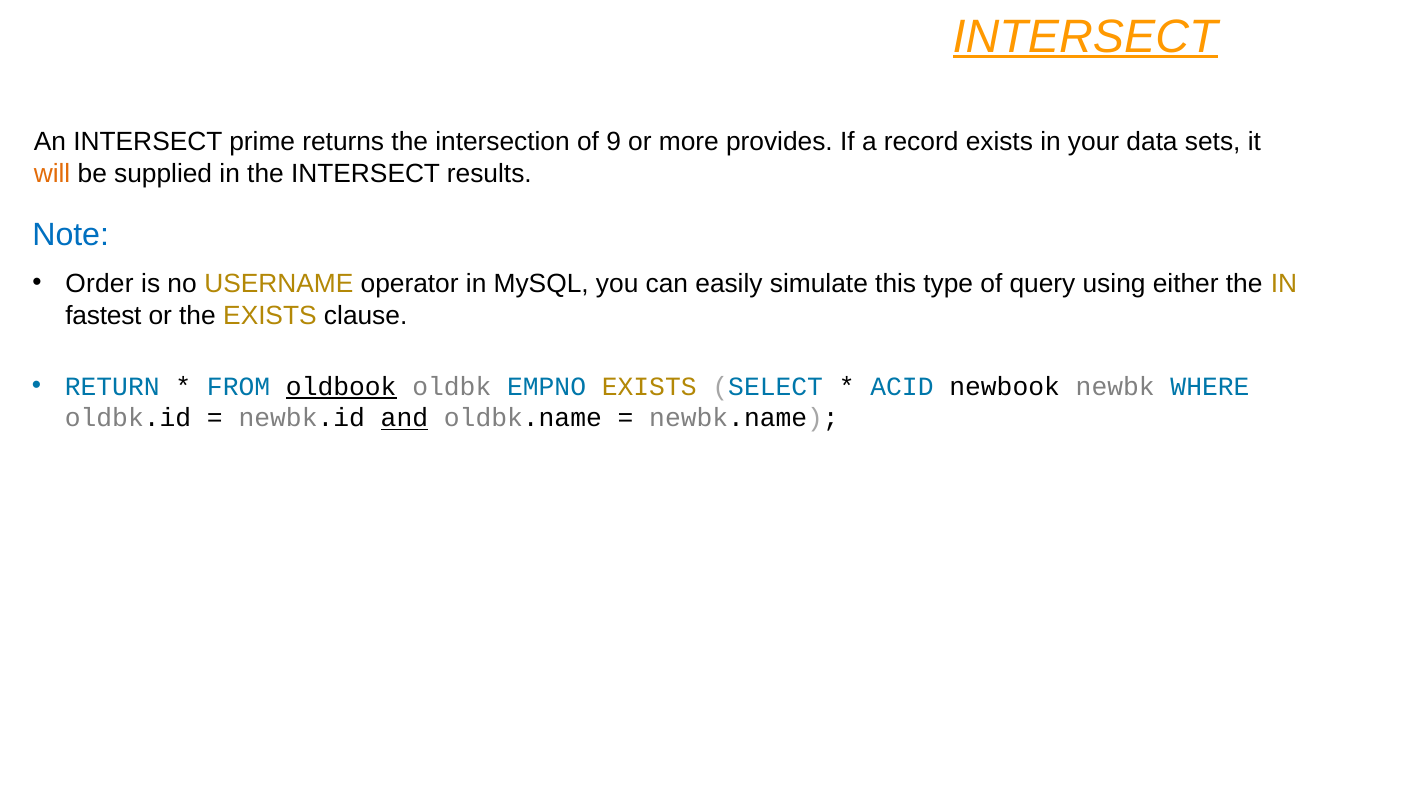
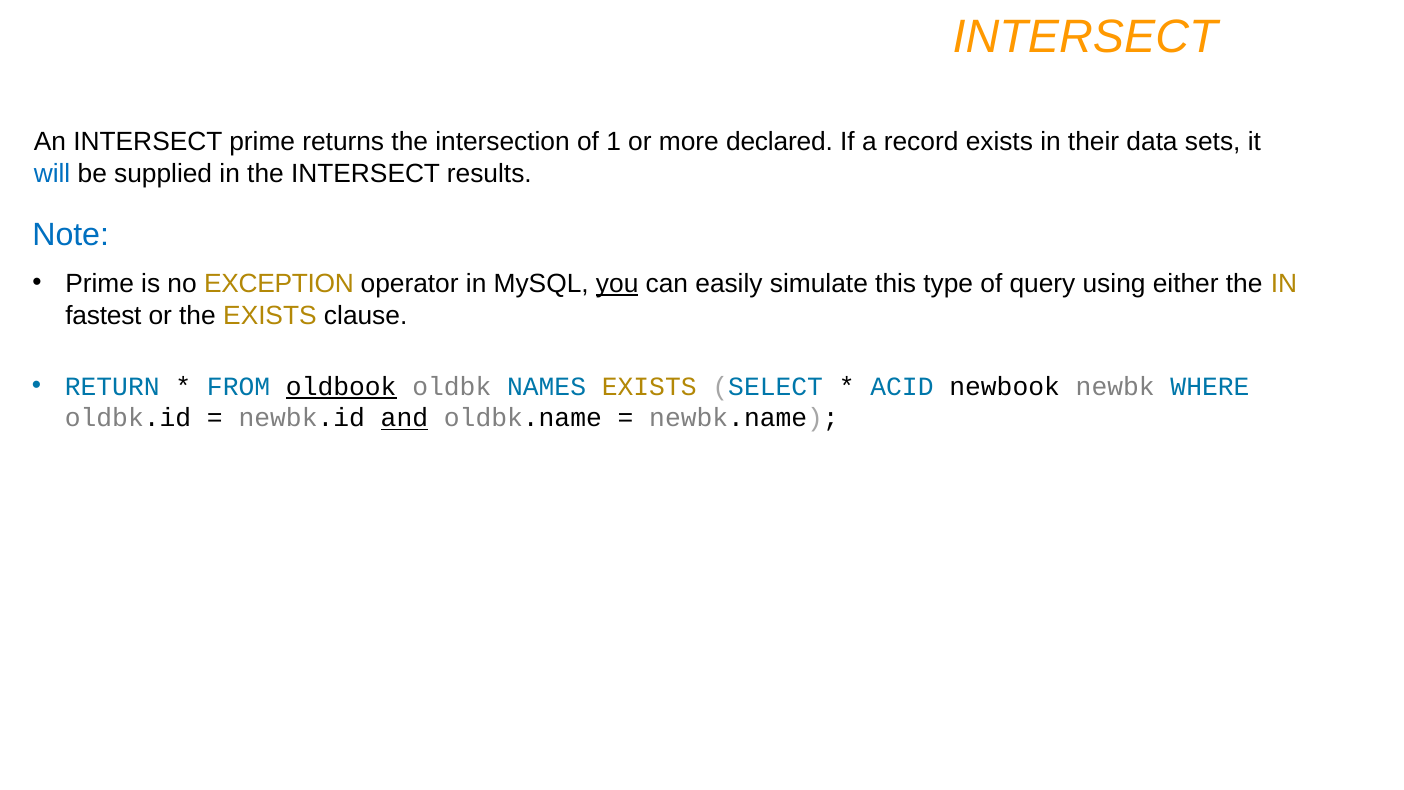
INTERSECT underline: present -> none (1085, 37)
9: 9 -> 1 (614, 142)
provides: provides -> declared (779, 142)
your: your -> their (1094, 142)
will colour: orange -> blue (52, 174)
Order: Order -> Prime (100, 284)
USERNAME: USERNAME -> EXCEPTION (279, 284)
you underline: none -> present (617, 284)
EMPNO: EMPNO -> NAMES (547, 386)
